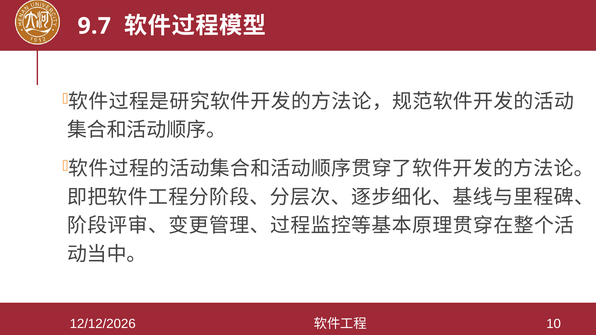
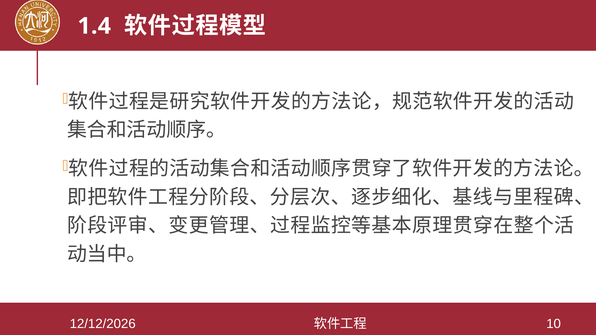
9.7: 9.7 -> 1.4 (94, 26)
